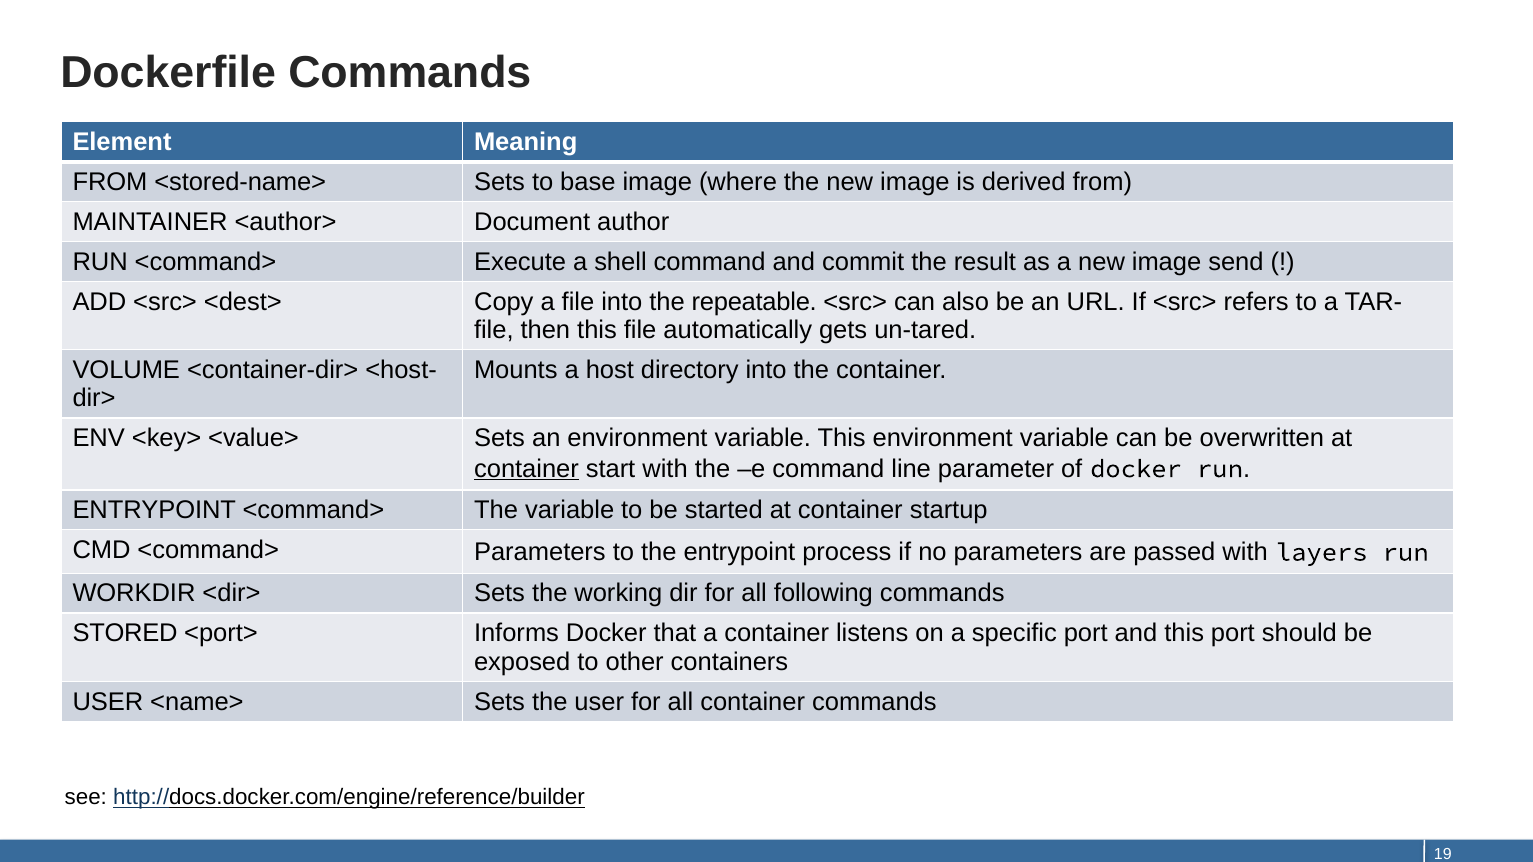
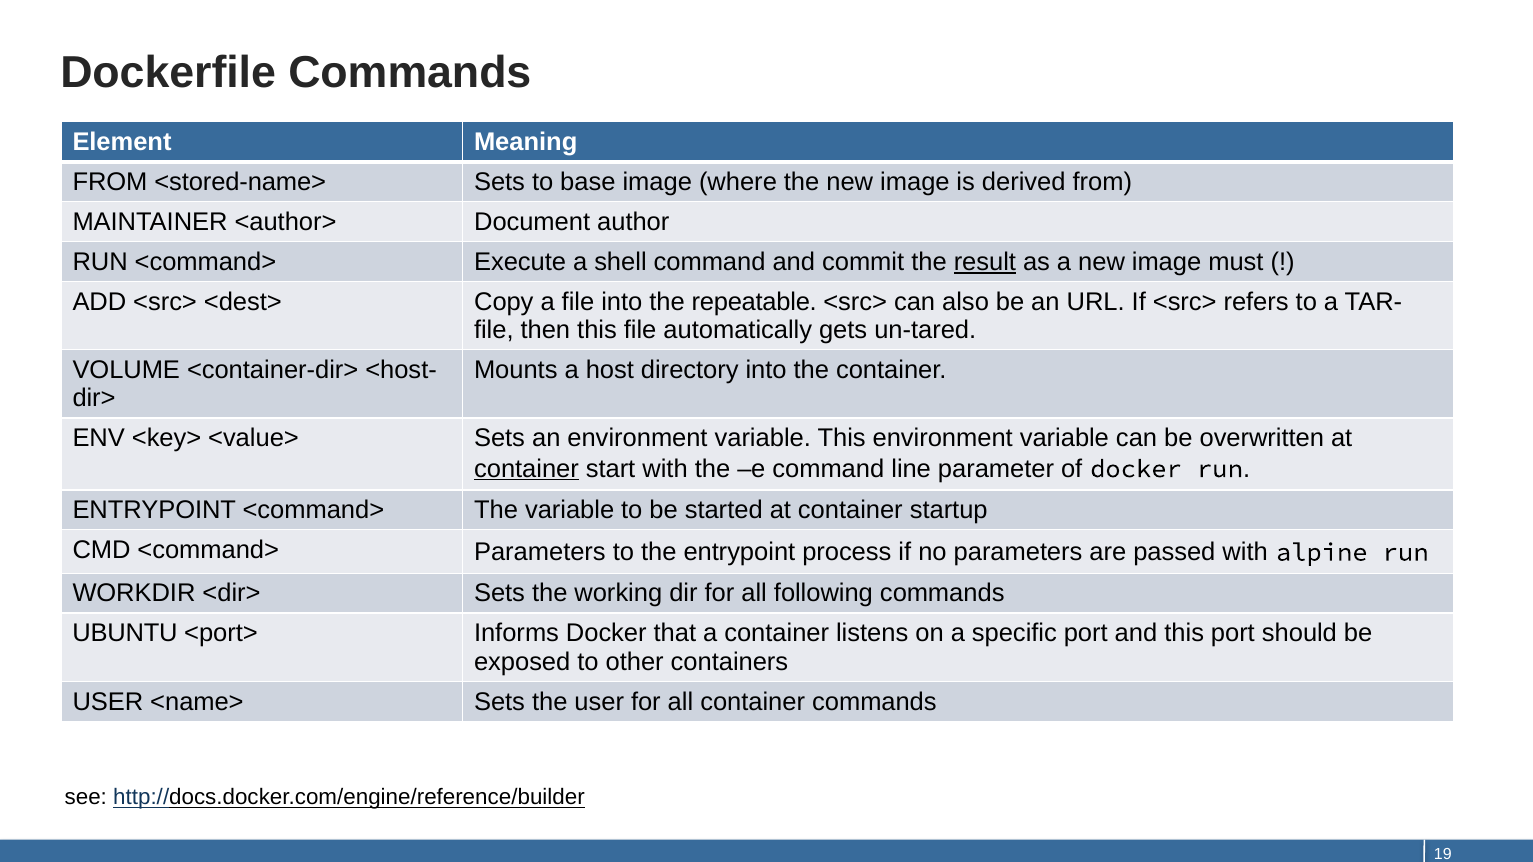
result underline: none -> present (985, 262)
send: send -> must (1236, 262)
layers: layers -> alpine (1322, 552)
STORED: STORED -> UBUNTU (125, 634)
